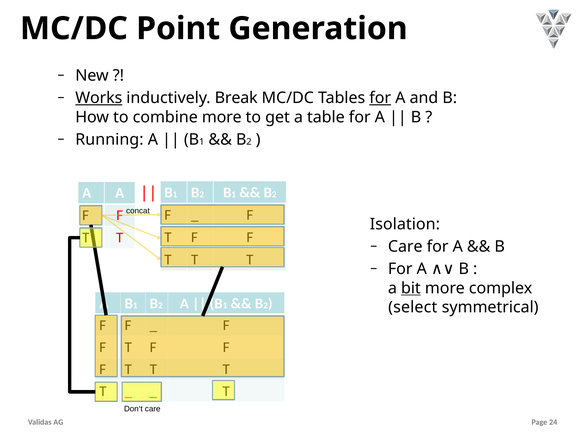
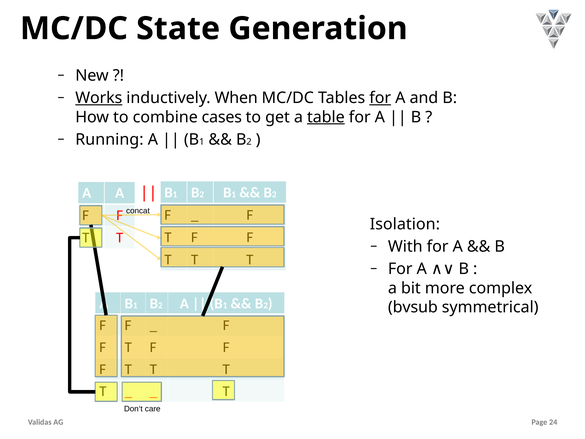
Point: Point -> State (178, 29)
Break: Break -> When (236, 98)
combine more: more -> cases (222, 117)
table underline: none -> present (326, 117)
Care: Care -> With (405, 246)
bit underline: present -> none (411, 288)
select: select -> bvsub (413, 307)
